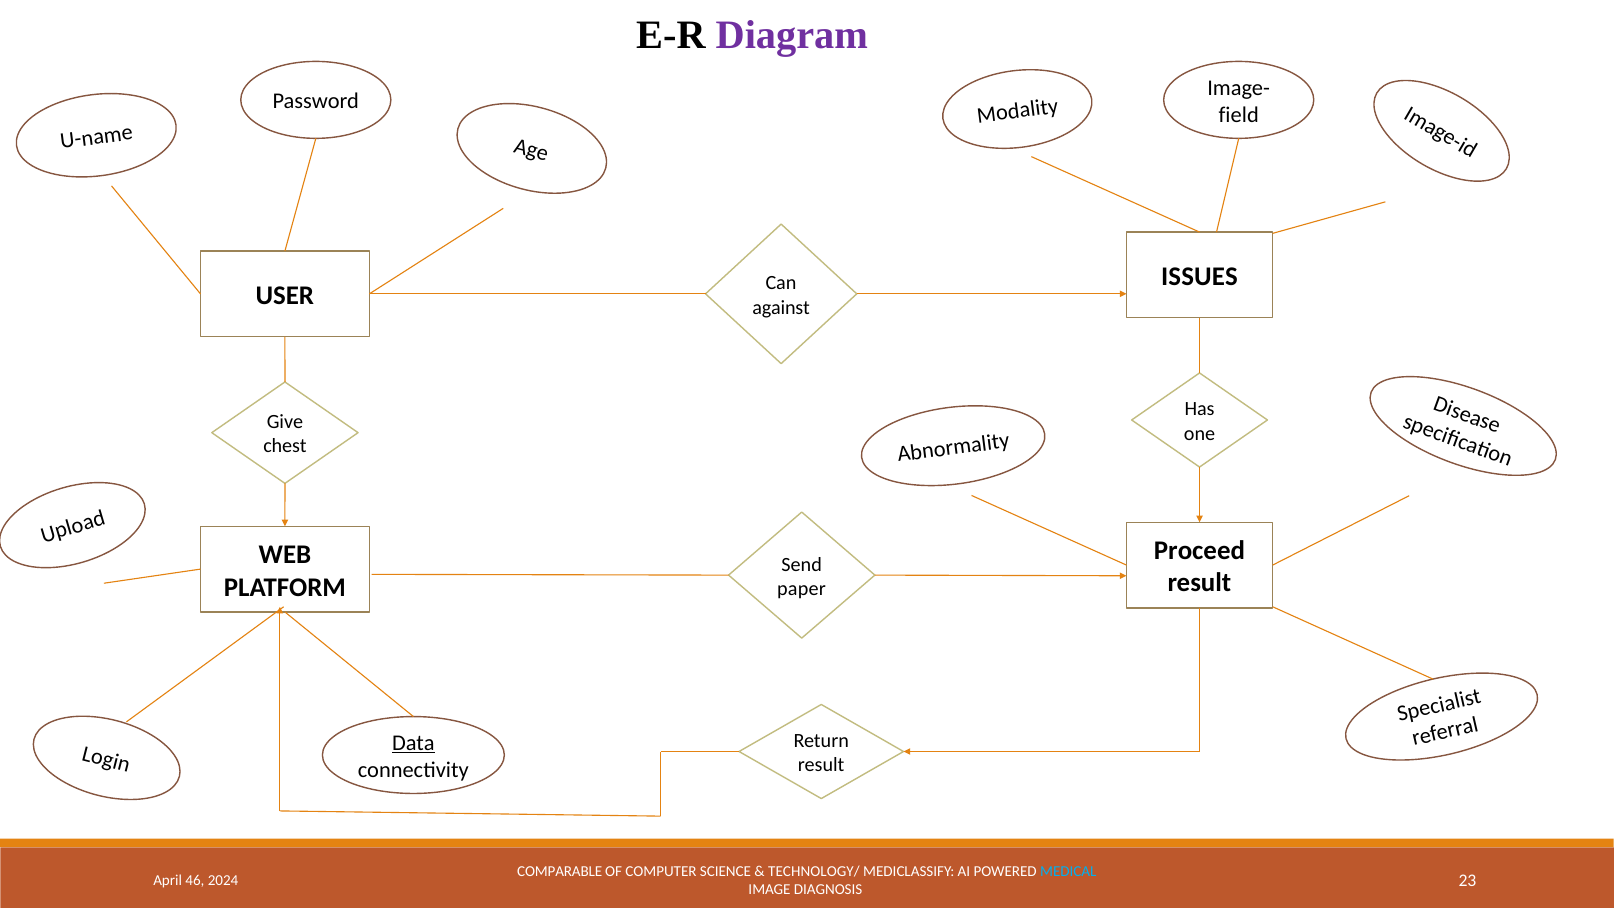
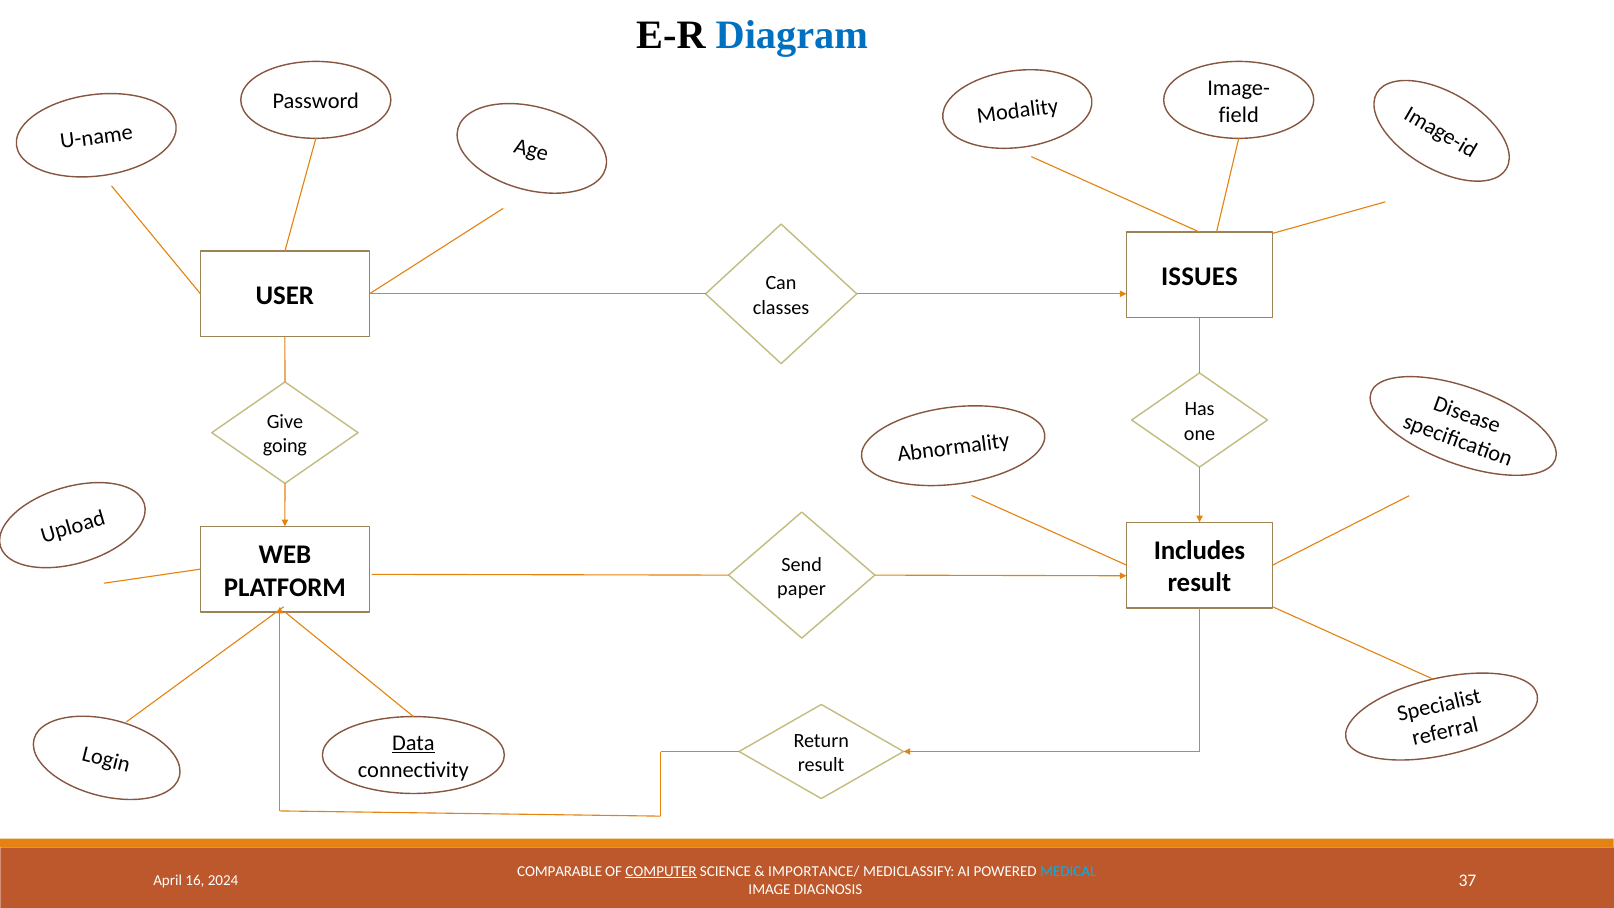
Diagram colour: purple -> blue (792, 35)
against: against -> classes (781, 307)
chest: chest -> going (285, 446)
Proceed: Proceed -> Includes (1200, 551)
COMPUTER underline: none -> present (661, 871)
TECHNOLOGY/: TECHNOLOGY/ -> IMPORTANCE/ (814, 871)
46: 46 -> 16 (195, 880)
23: 23 -> 37 (1467, 880)
